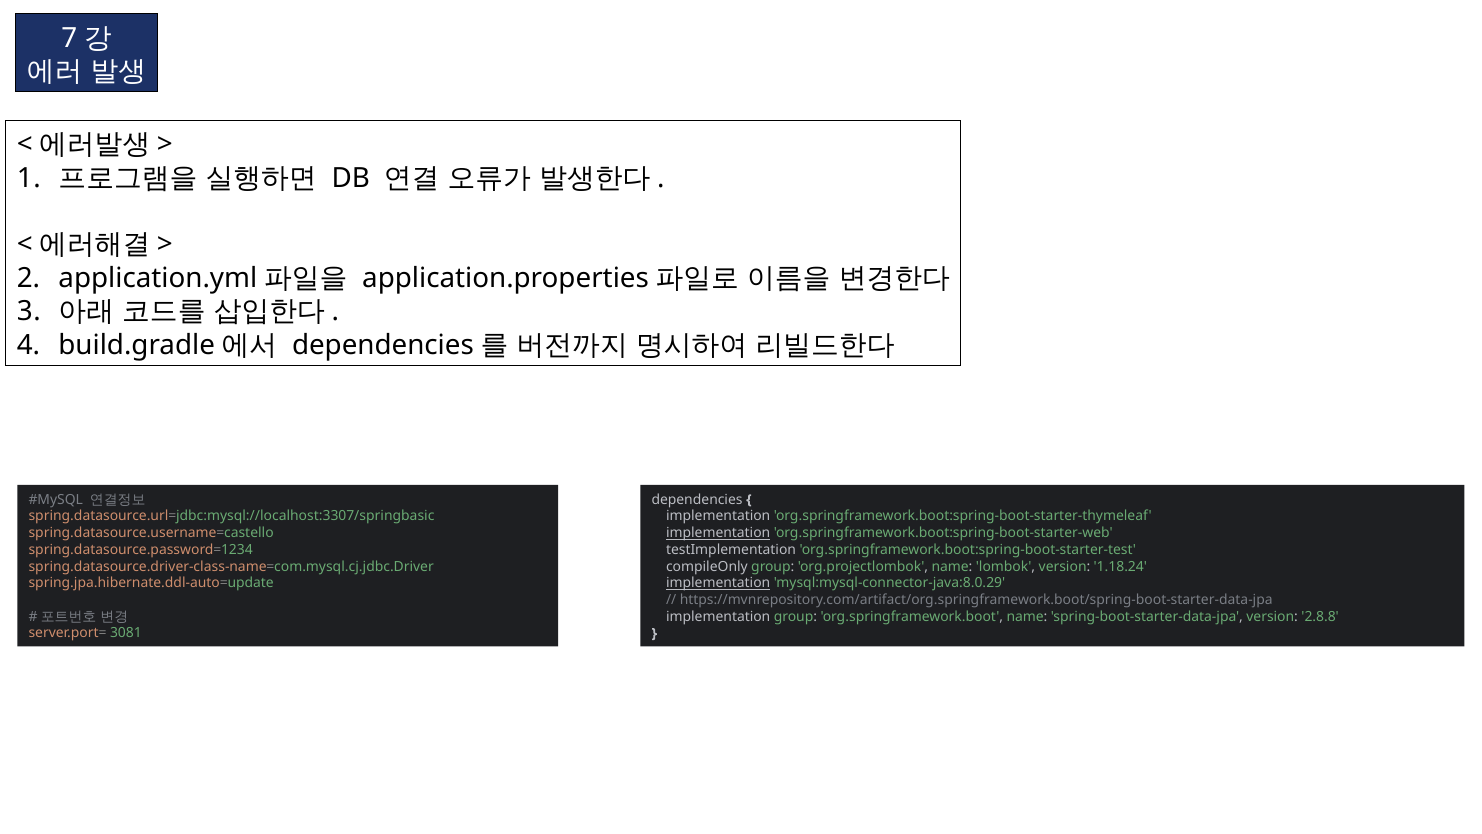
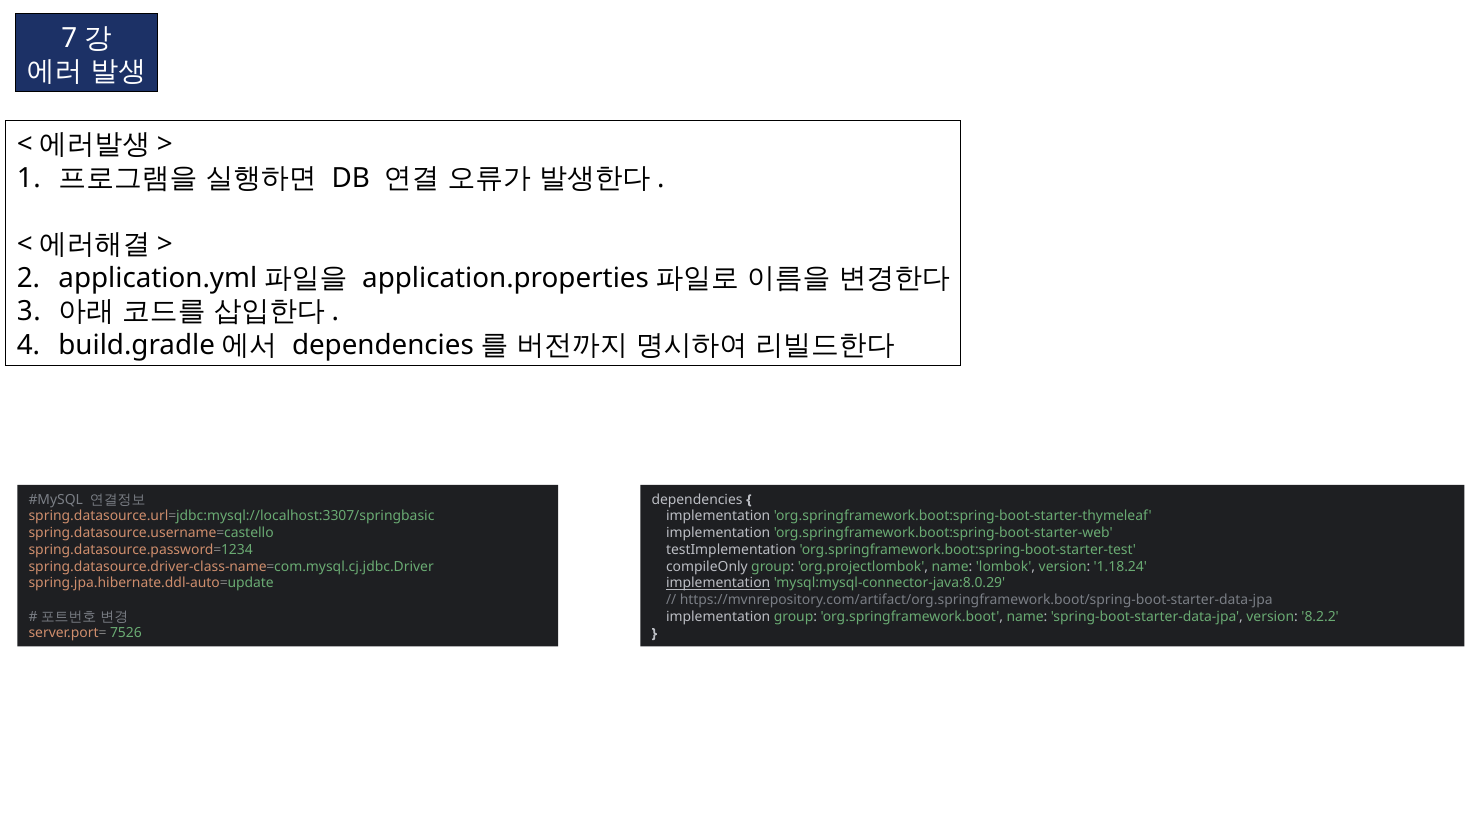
implementation underline: present -> none (718, 533)
2.8.8: 2.8.8 -> 8.2.2 (1320, 616)
3081: 3081 -> 7526 (126, 633)
